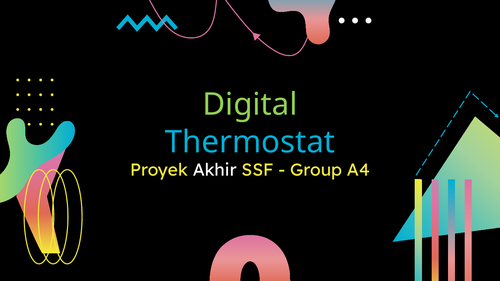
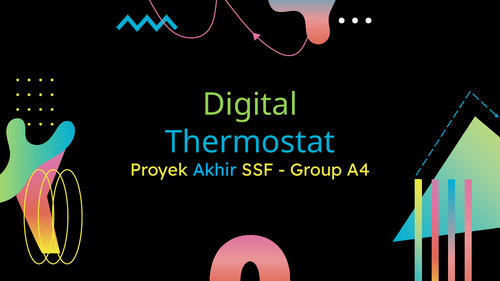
Akhir colour: white -> light blue (215, 170)
